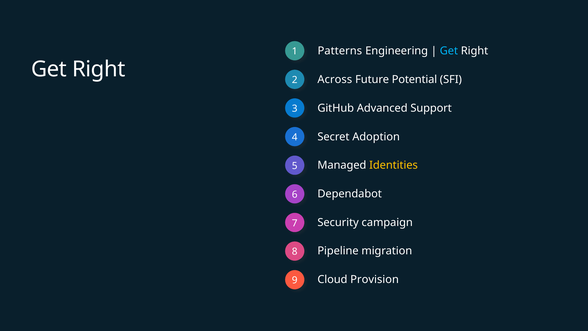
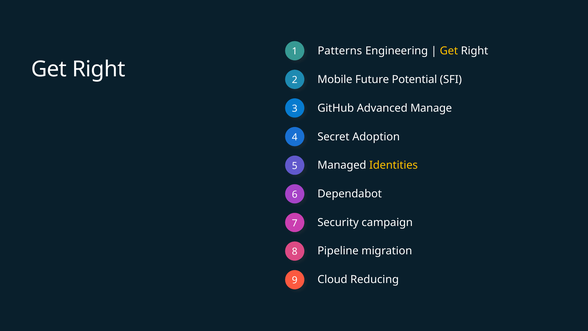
Get colour: light blue -> yellow (449, 51)
Across: Across -> Mobile (335, 80)
Support: Support -> Manage (431, 108)
Provision: Provision -> Reducing (375, 279)
